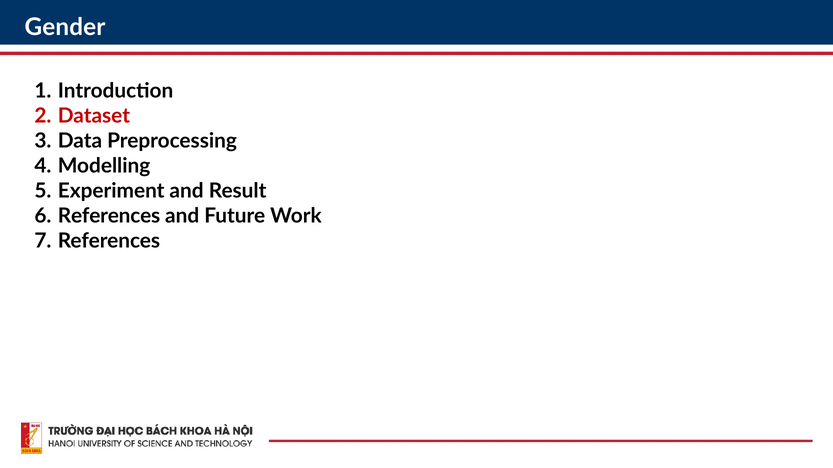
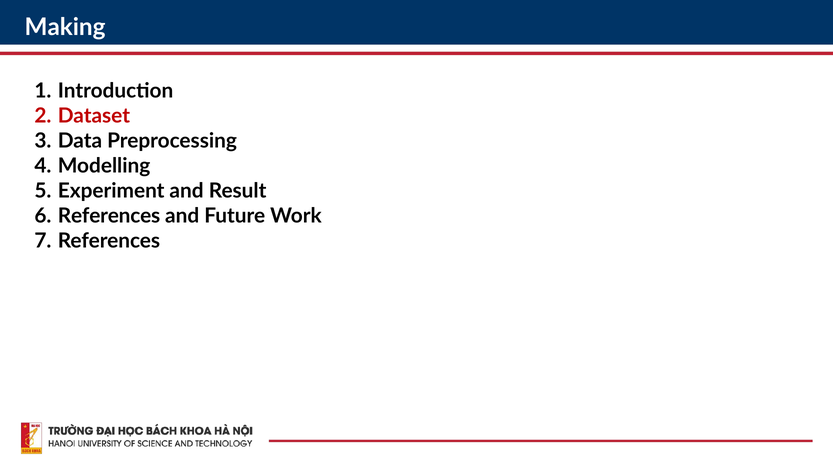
Gender: Gender -> Making (65, 27)
